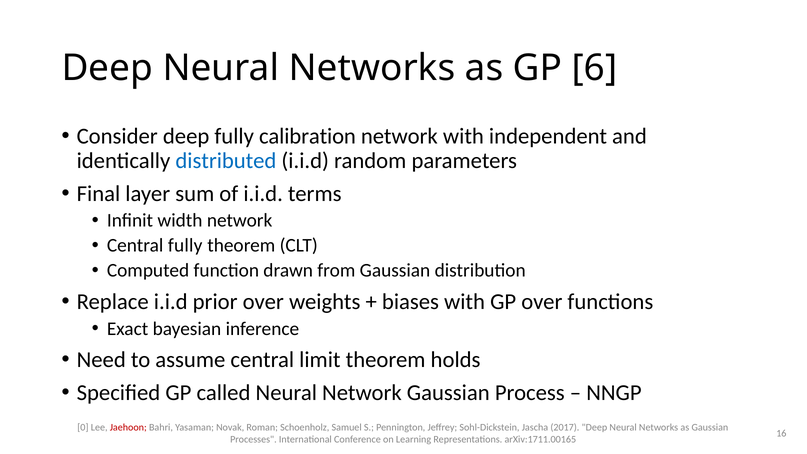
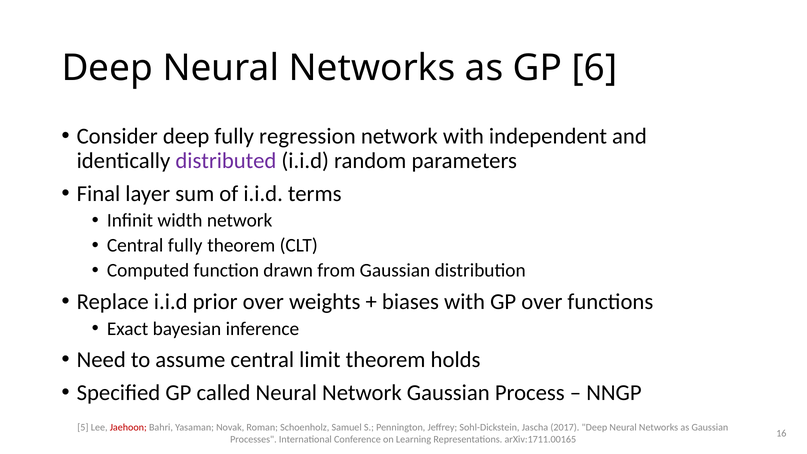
calibration: calibration -> regression (307, 136)
distributed colour: blue -> purple (226, 161)
0: 0 -> 5 (83, 427)
